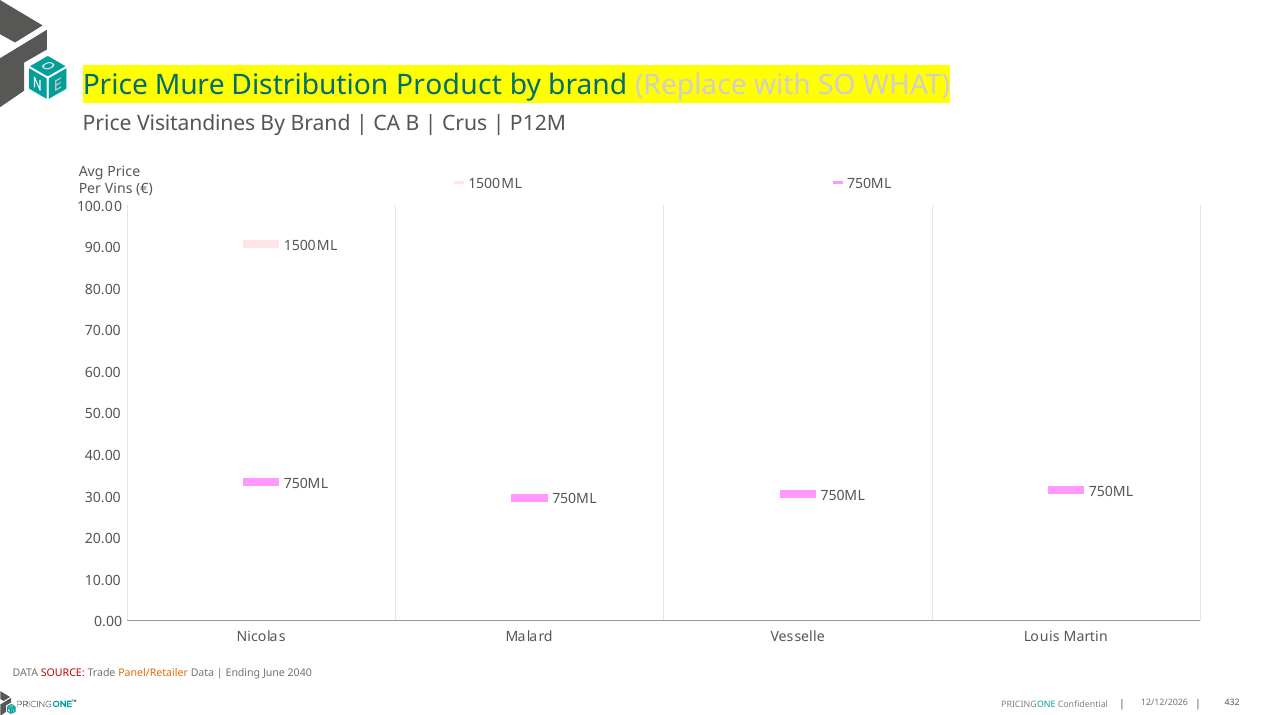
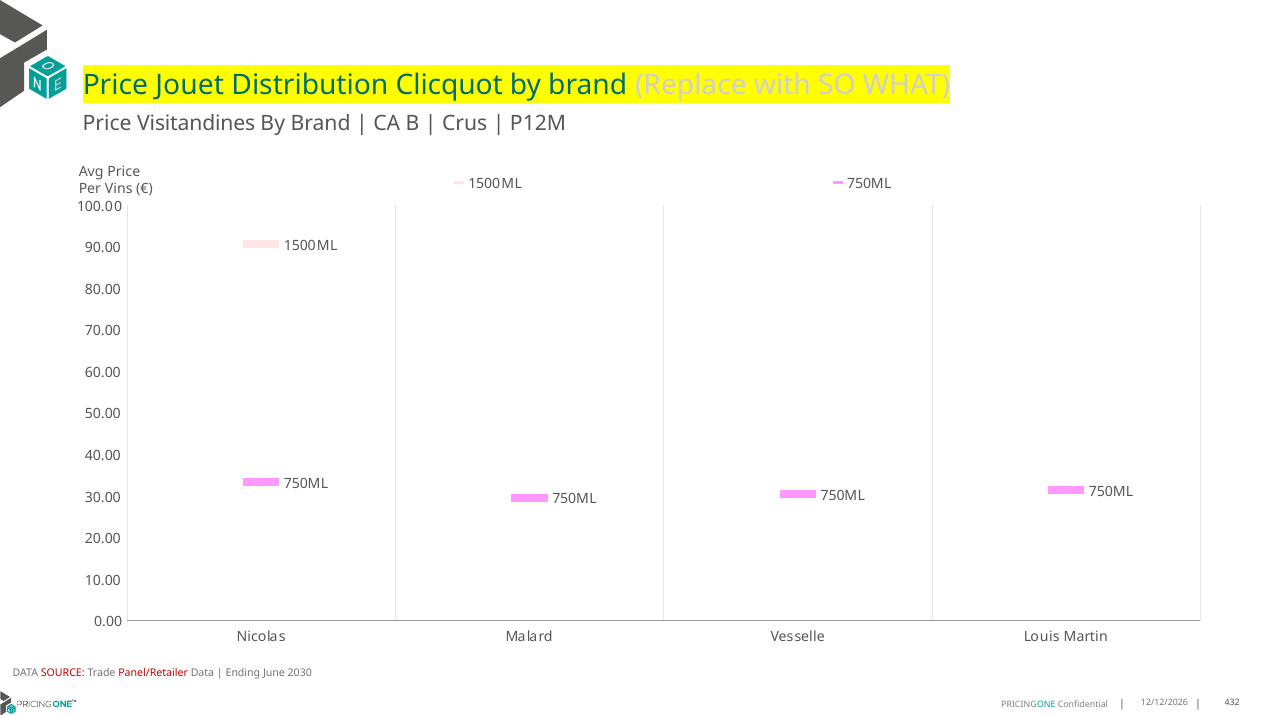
Mure: Mure -> Jouet (190, 85)
Product: Product -> Clicquot (449, 85)
Panel/Retailer colour: orange -> red (153, 673)
2040: 2040 -> 2030 (300, 673)
